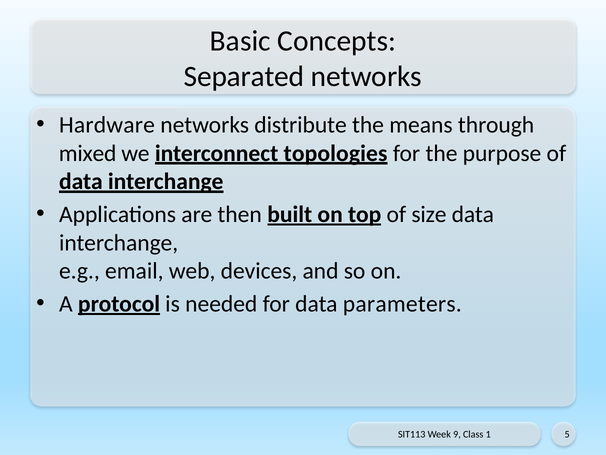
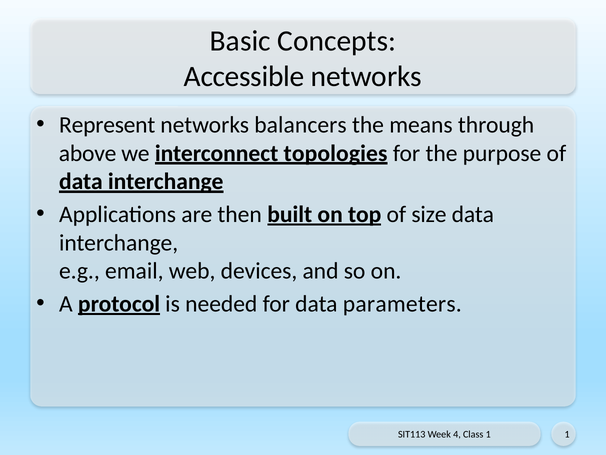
Separated: Separated -> Accessible (244, 76)
Hardware: Hardware -> Represent (107, 125)
distribute: distribute -> balancers (300, 125)
mixed: mixed -> above (88, 153)
9: 9 -> 4 (457, 434)
1 5: 5 -> 1 (567, 434)
